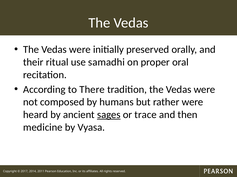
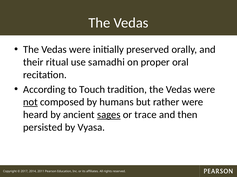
There: There -> Touch (92, 90)
not underline: none -> present (30, 102)
medicine: medicine -> persisted (43, 128)
